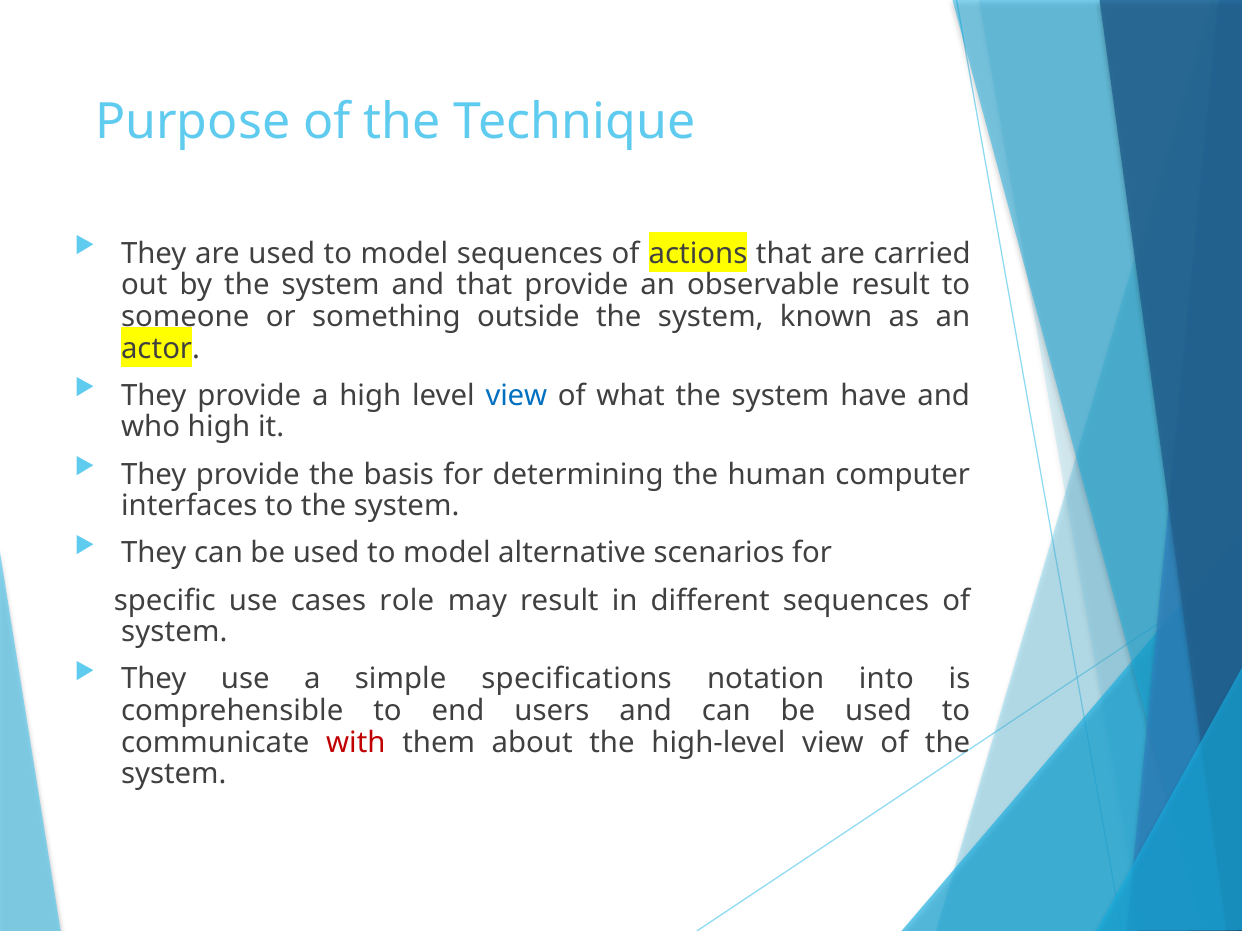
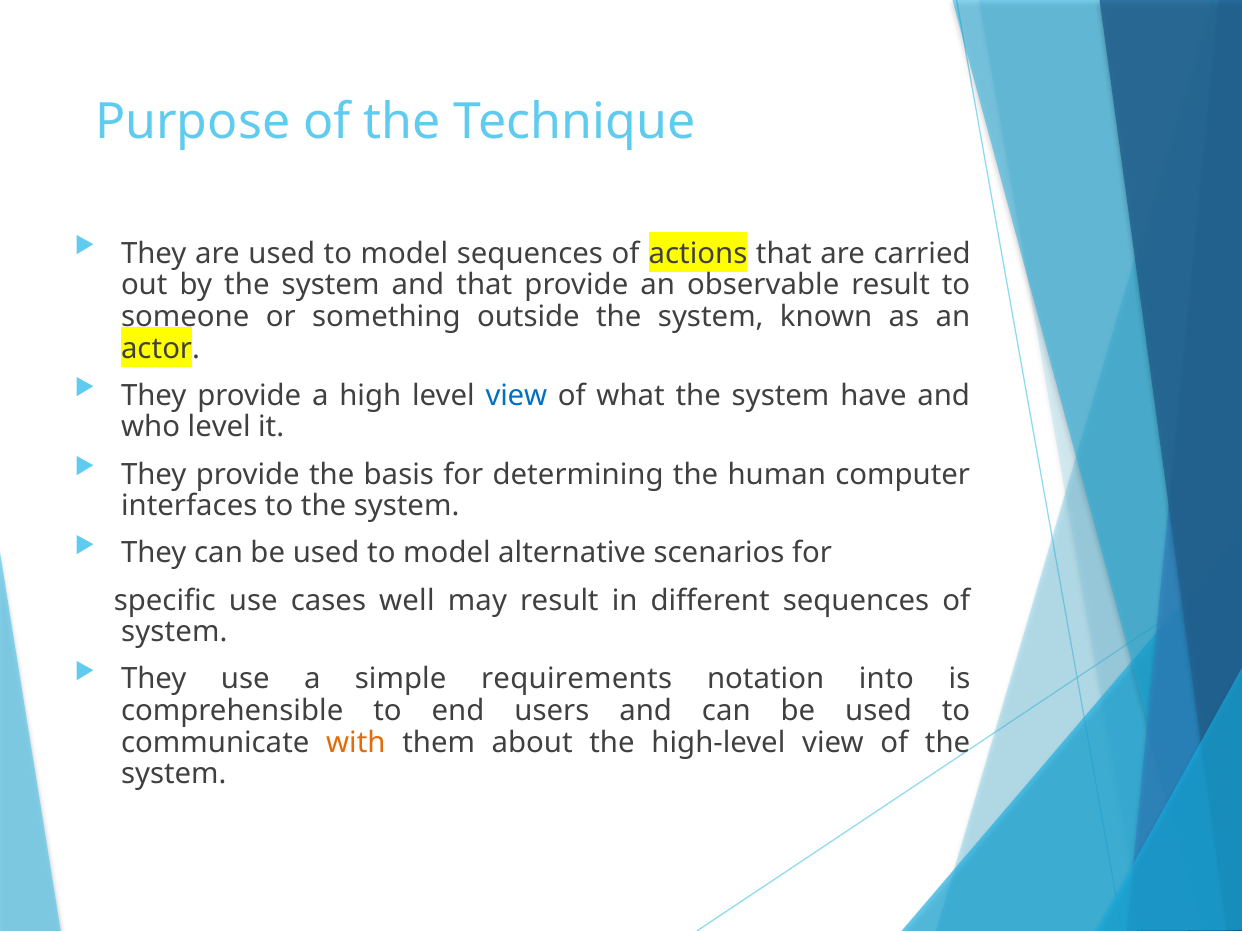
who high: high -> level (219, 428)
role: role -> well (407, 601)
specifications: specifications -> requirements (577, 680)
with colour: red -> orange (356, 743)
